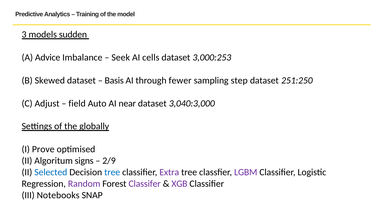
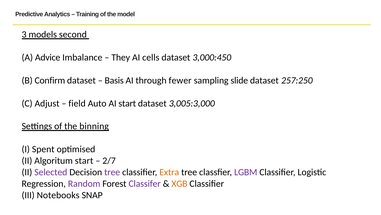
sudden: sudden -> second (73, 34)
Seek: Seek -> They (121, 57)
3,000:253: 3,000:253 -> 3,000:450 (212, 57)
Skewed: Skewed -> Confirm (50, 80)
step: step -> slide (239, 80)
251:250: 251:250 -> 257:250 (297, 80)
AI near: near -> start (127, 103)
3,040:3,000: 3,040:3,000 -> 3,005:3,000 (192, 103)
globally: globally -> binning (94, 126)
Prove: Prove -> Spent (43, 149)
Algoritum signs: signs -> start (84, 160)
2/9: 2/9 -> 2/7 (109, 160)
Selected colour: blue -> purple (51, 172)
tree colour: blue -> purple (112, 172)
Extra colour: purple -> orange (169, 172)
XGB colour: purple -> orange (179, 183)
